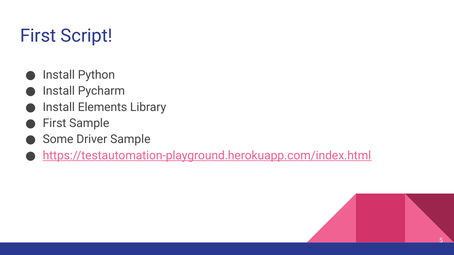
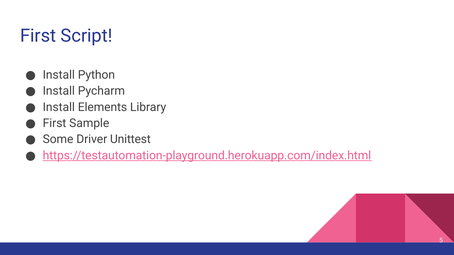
Driver Sample: Sample -> Unittest (130, 140)
